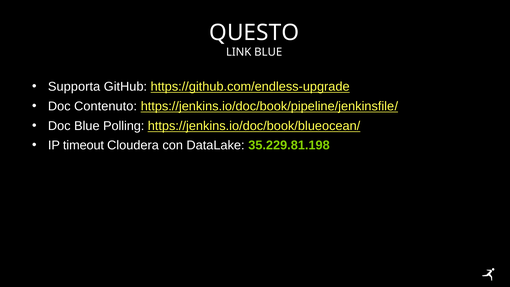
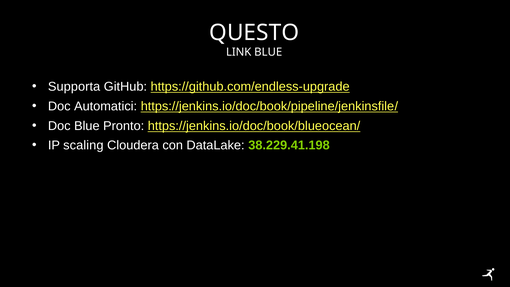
Contenuto: Contenuto -> Automatici (106, 106)
Polling: Polling -> Pronto (124, 126)
timeout: timeout -> scaling (83, 145)
35.229.81.198: 35.229.81.198 -> 38.229.41.198 (289, 145)
